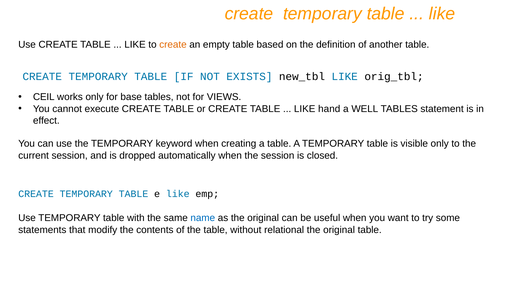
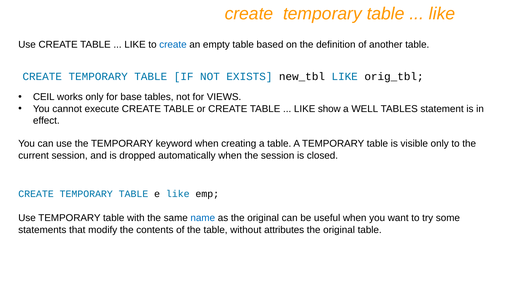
create colour: orange -> blue (173, 45)
hand: hand -> show (329, 109)
relational: relational -> attributes (284, 230)
